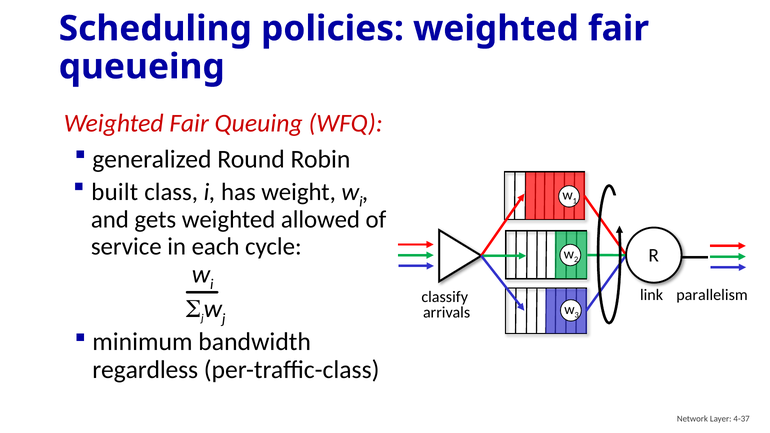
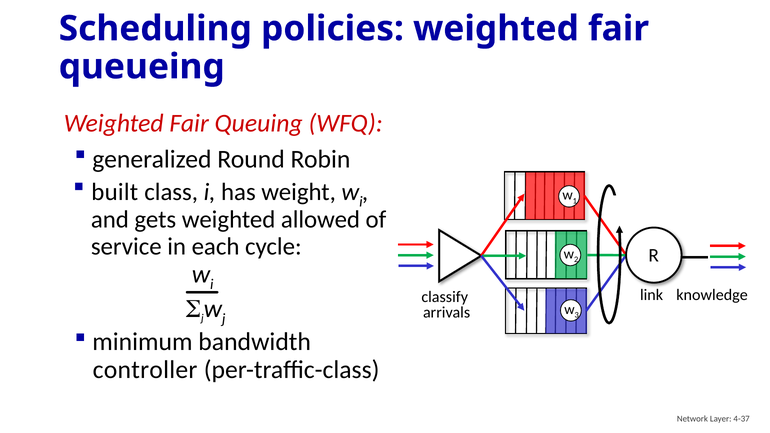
parallelism: parallelism -> knowledge (712, 295)
regardless: regardless -> controller (145, 370)
